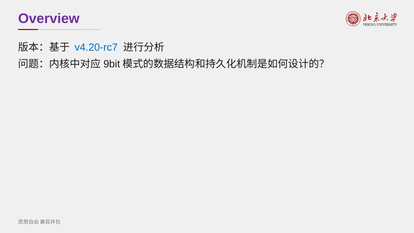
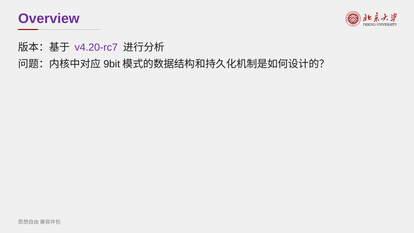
v4.20-rc7 colour: blue -> purple (96, 47)
